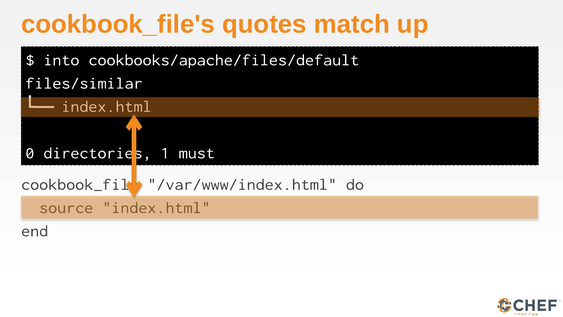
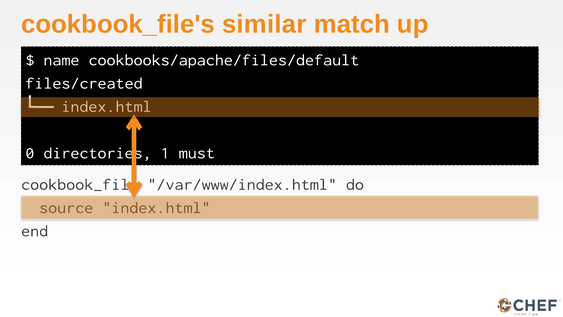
quotes: quotes -> similar (264, 24)
into: into -> name (61, 60)
files/similar: files/similar -> files/created (84, 83)
